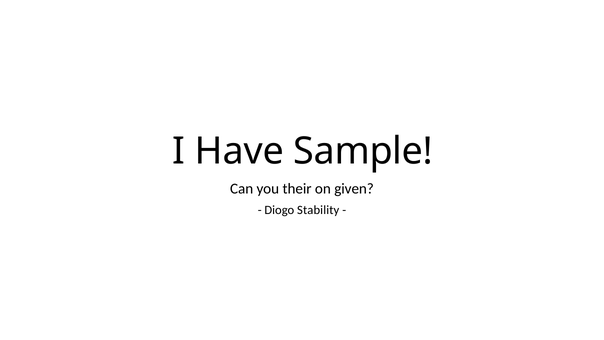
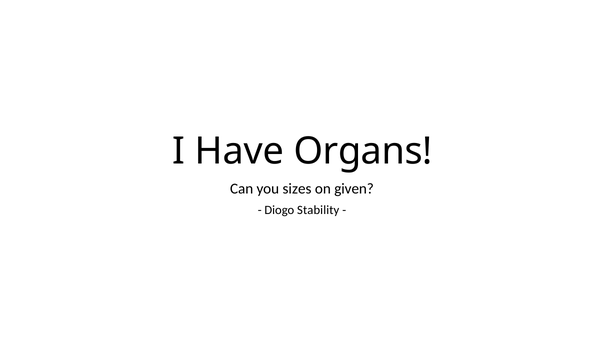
Sample: Sample -> Organs (363, 151)
their: their -> sizes (297, 189)
